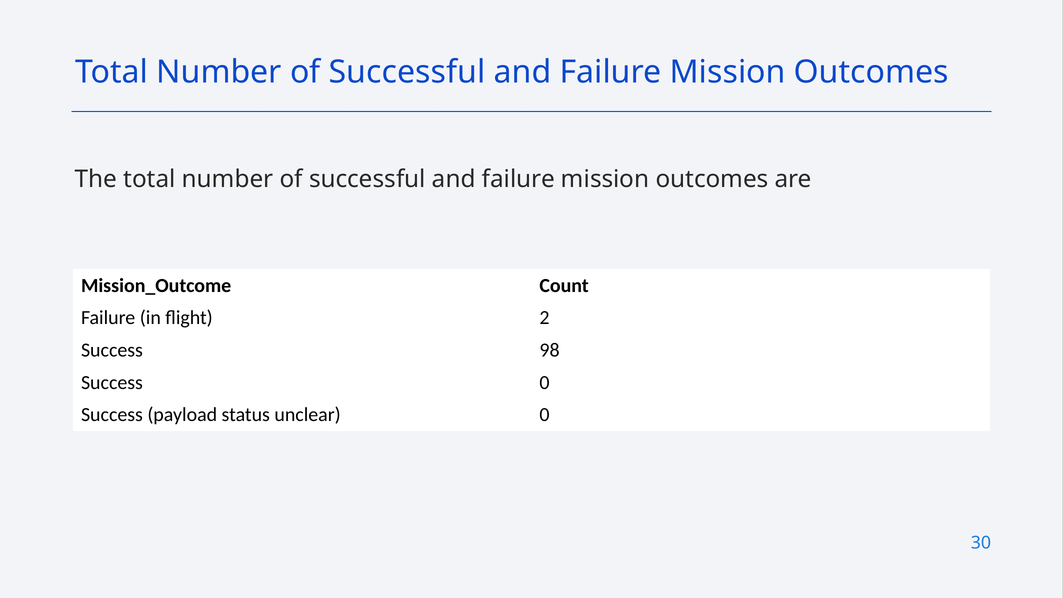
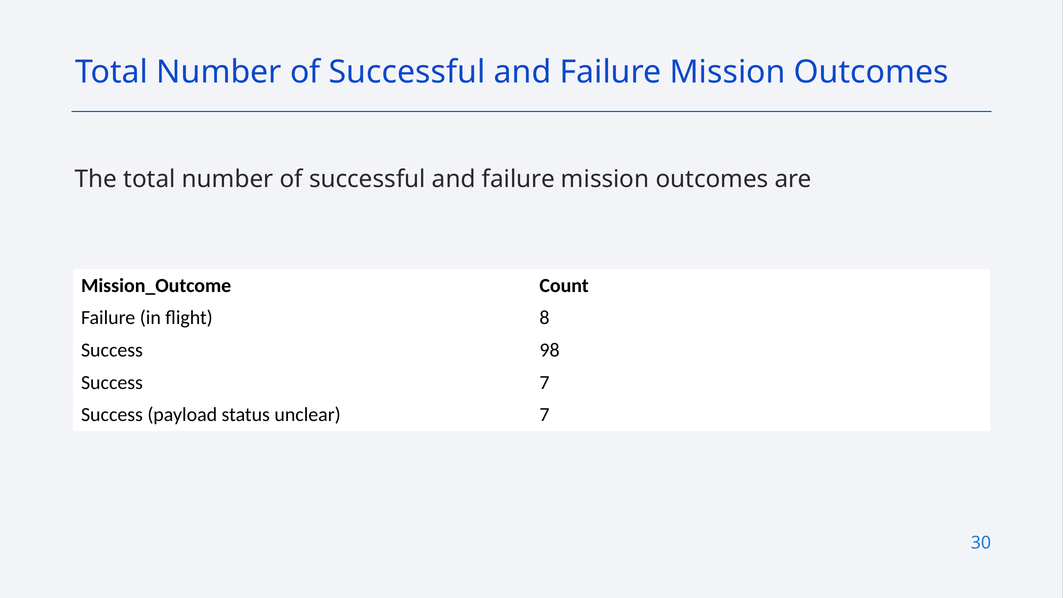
2: 2 -> 8 (544, 318)
Success 0: 0 -> 7 (544, 383)
unclear 0: 0 -> 7 (544, 415)
